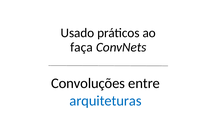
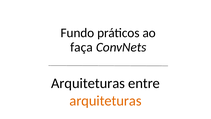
Usado: Usado -> Fundo (77, 33)
Convoluções: Convoluções -> Arquiteturas (88, 83)
arquiteturas colour: blue -> orange (105, 100)
